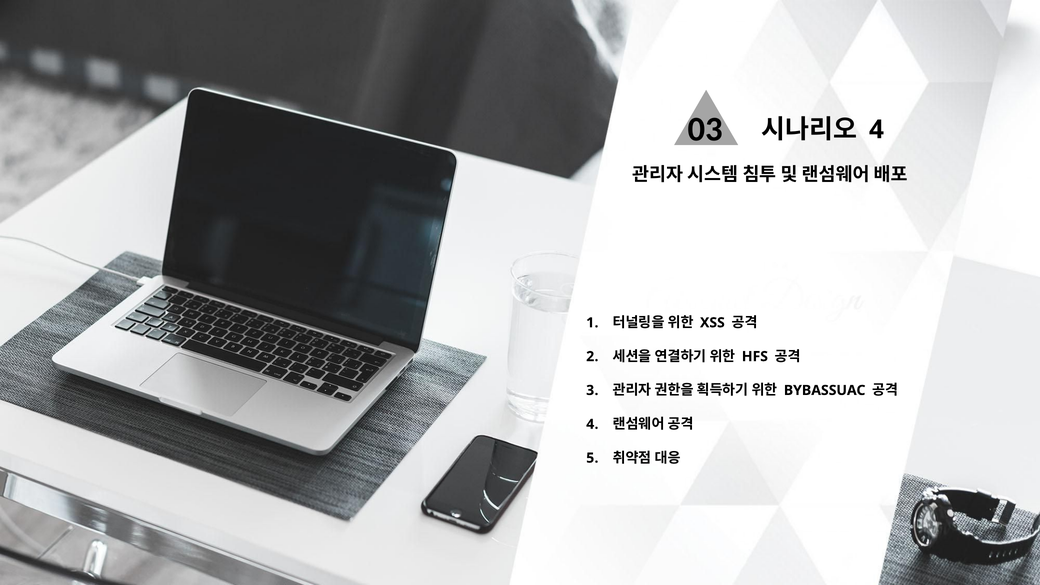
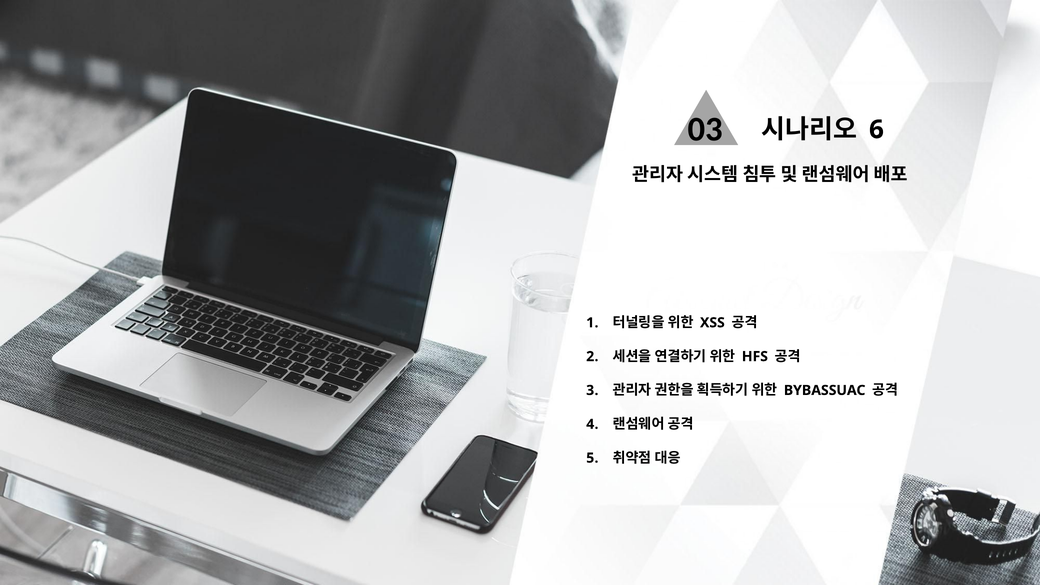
4: 4 -> 6 (876, 130)
